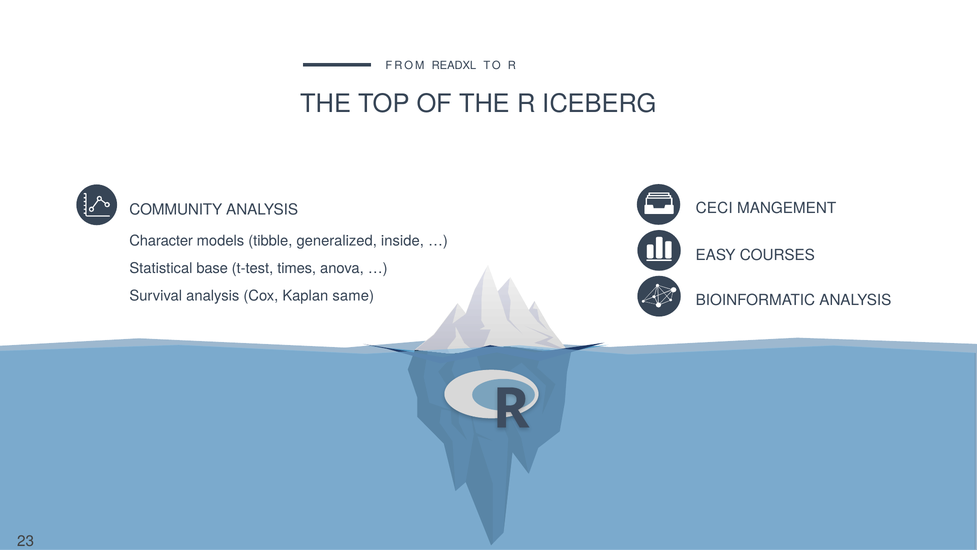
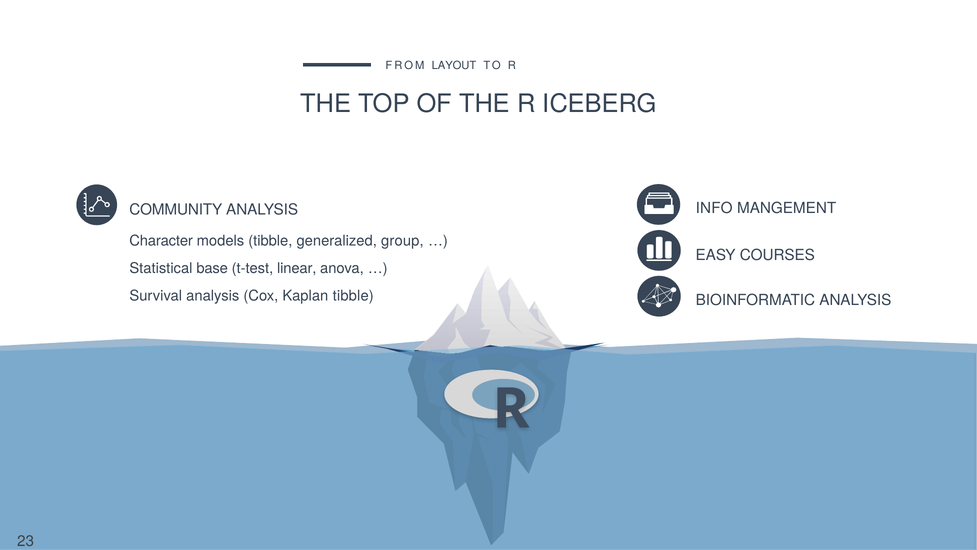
READXL: READXL -> LAYOUT (454, 65)
CECI: CECI -> INFO (714, 208)
inside: inside -> group (402, 241)
times: times -> linear (297, 268)
Kaplan same: same -> tibble (353, 296)
